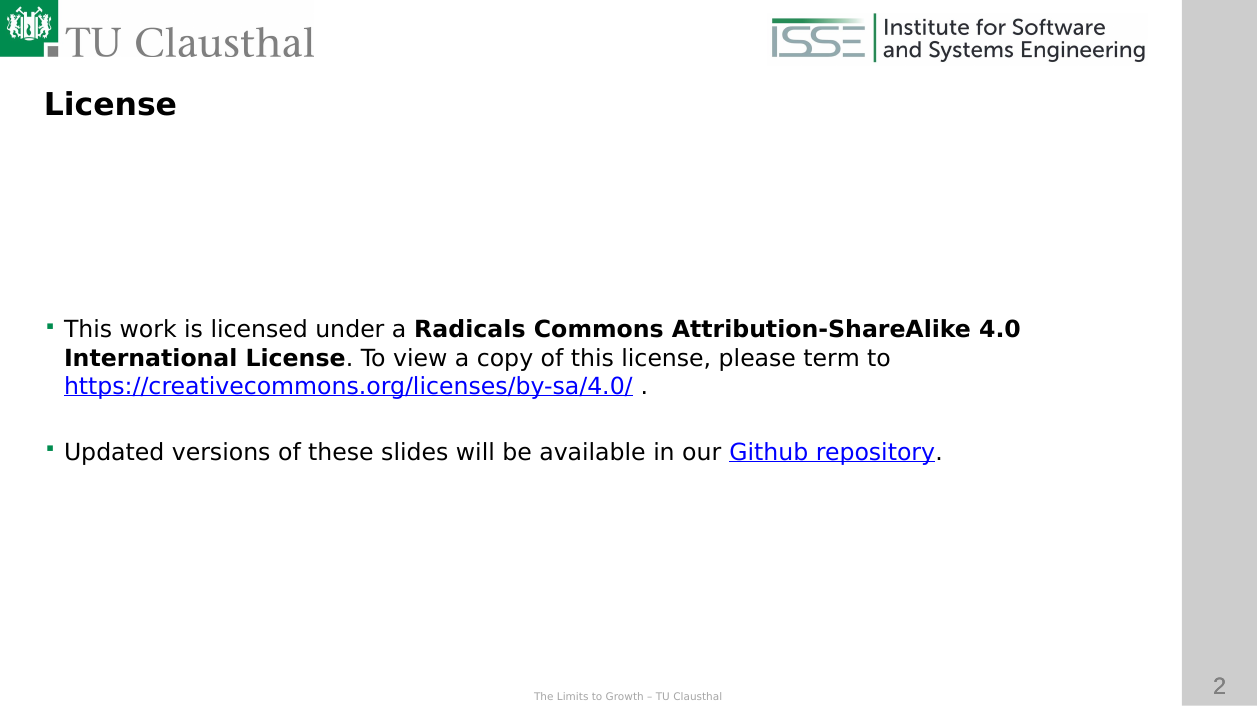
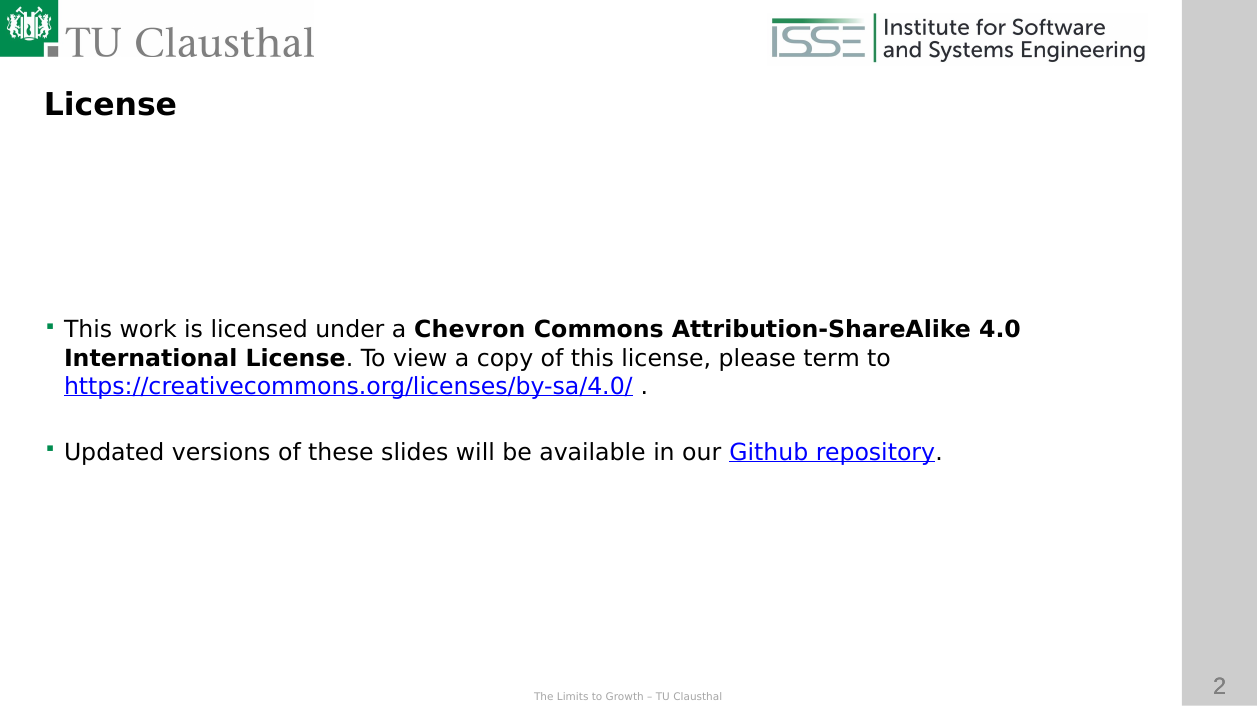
Radicals: Radicals -> Chevron (470, 330)
